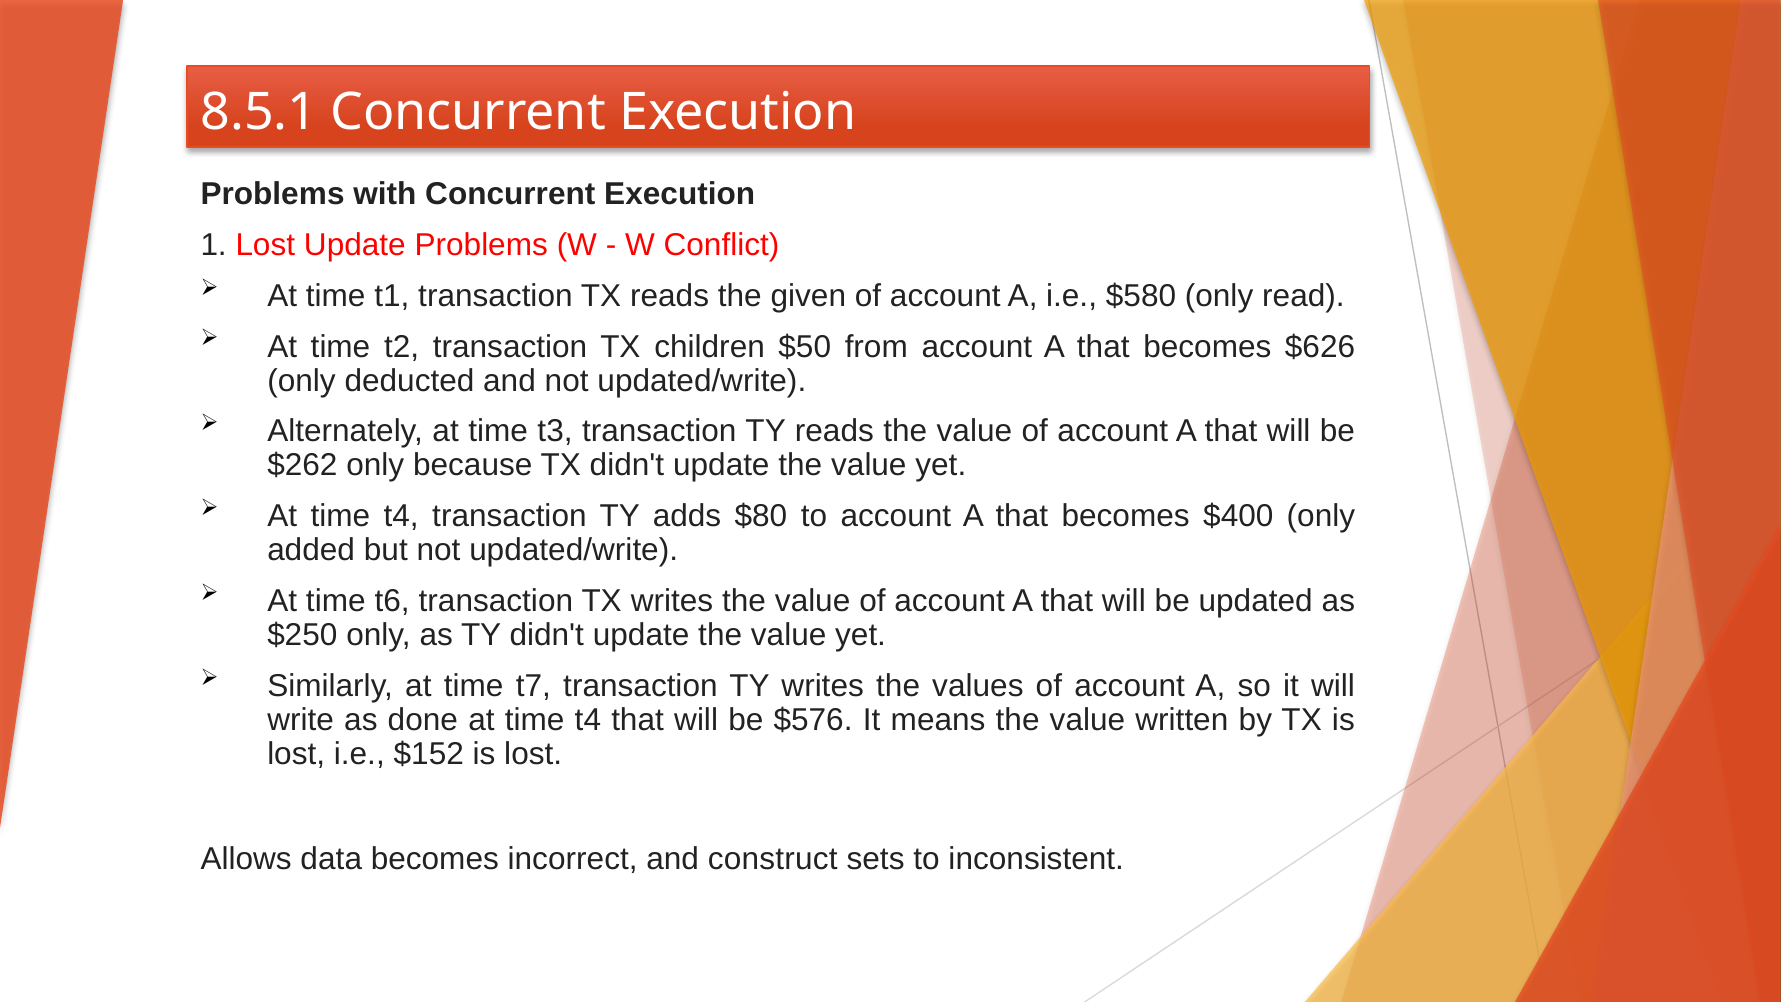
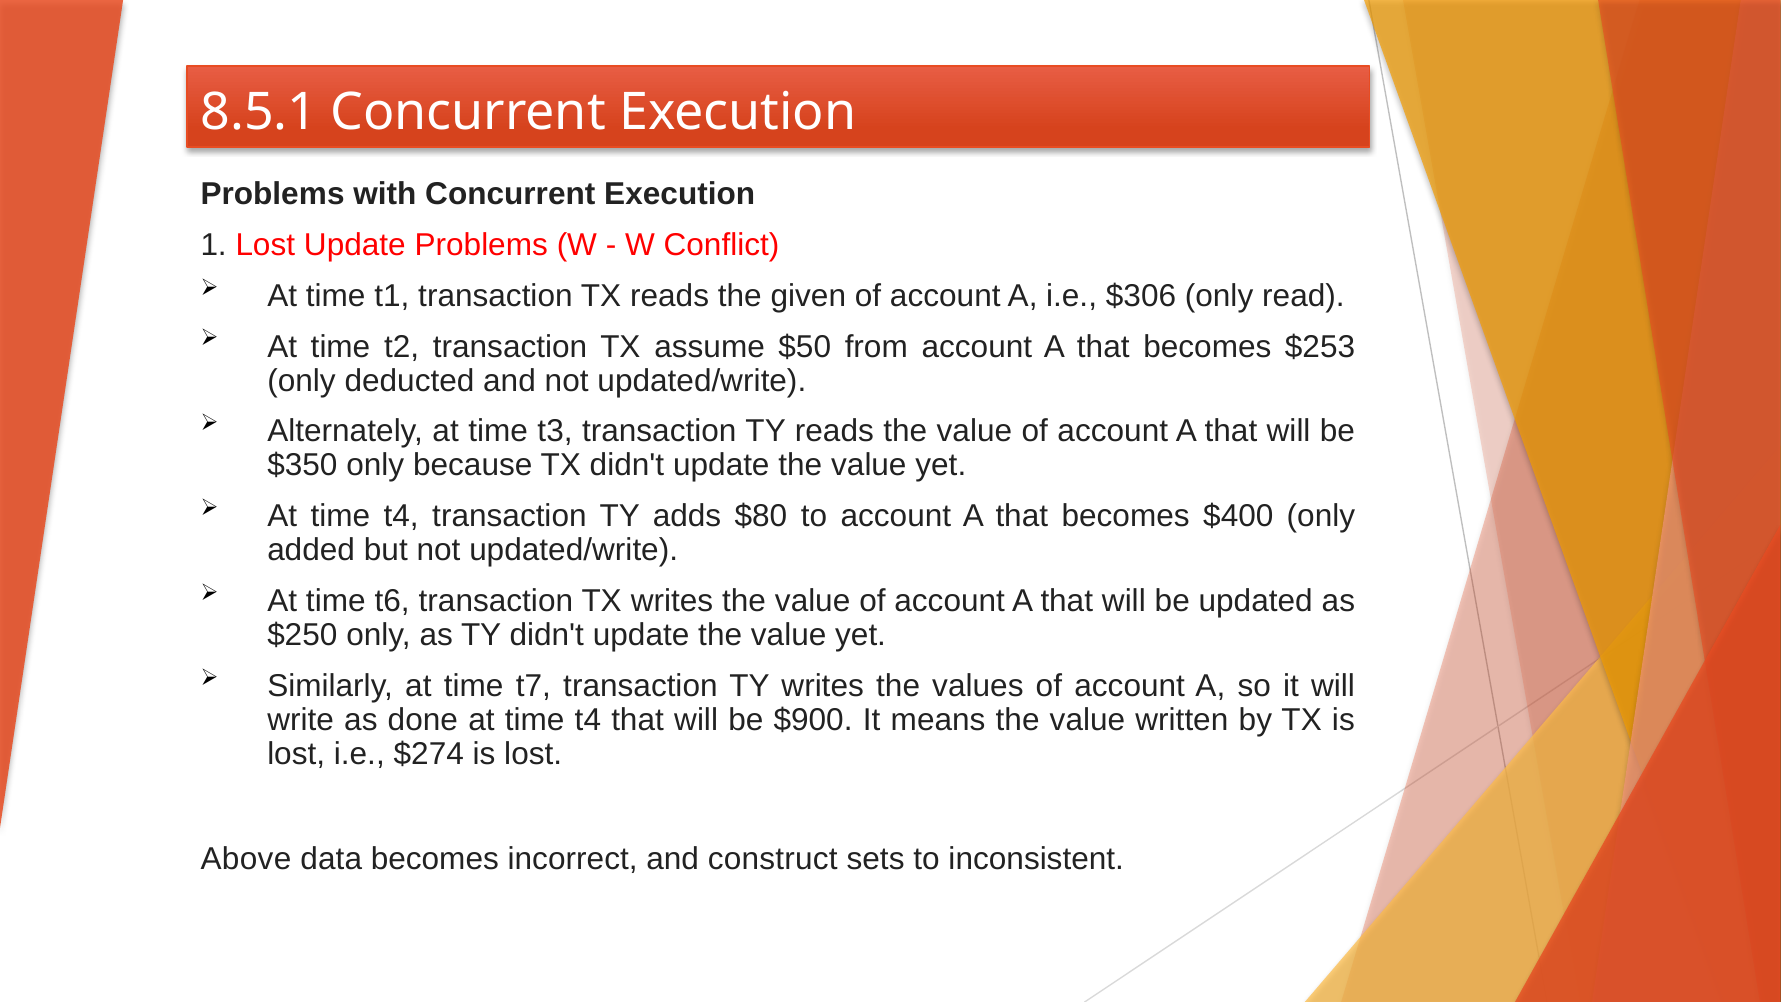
$580: $580 -> $306 (1141, 296)
children: children -> assume (710, 347)
$626: $626 -> $253 (1320, 347)
$262: $262 -> $350 (302, 465)
$576: $576 -> $900 (813, 720)
$152: $152 -> $274 (429, 754)
Allows: Allows -> Above (246, 859)
